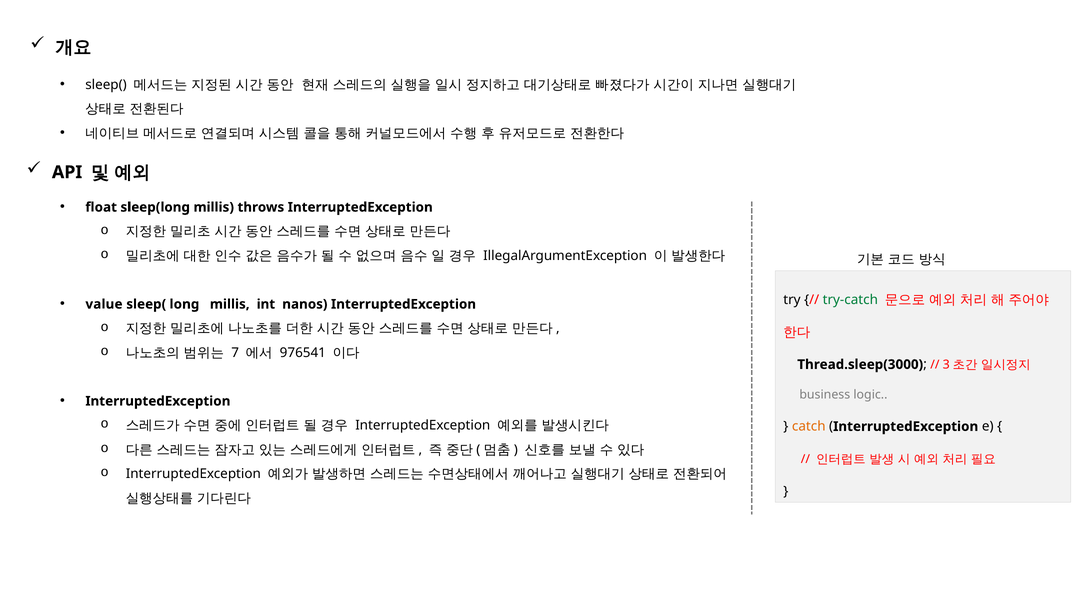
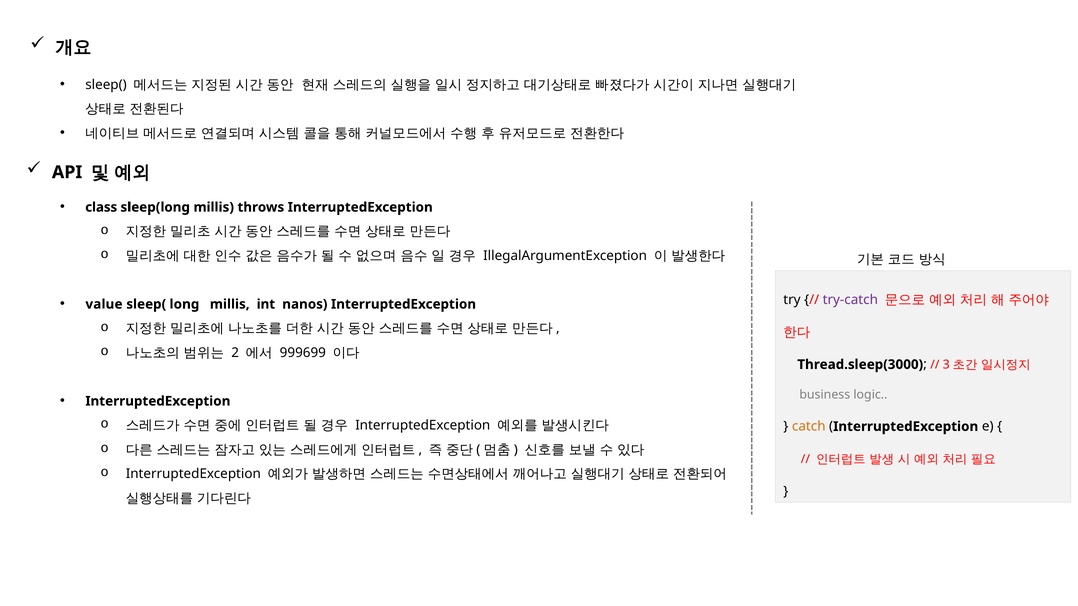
float: float -> class (101, 207)
try-catch colour: green -> purple (850, 300)
7: 7 -> 2 (235, 353)
976541: 976541 -> 999699 (303, 353)
